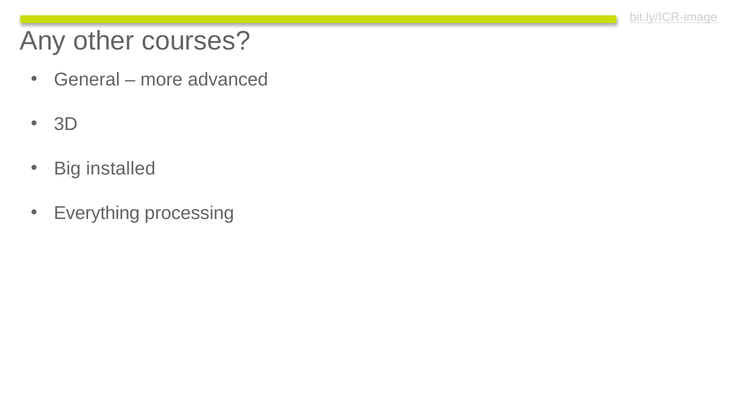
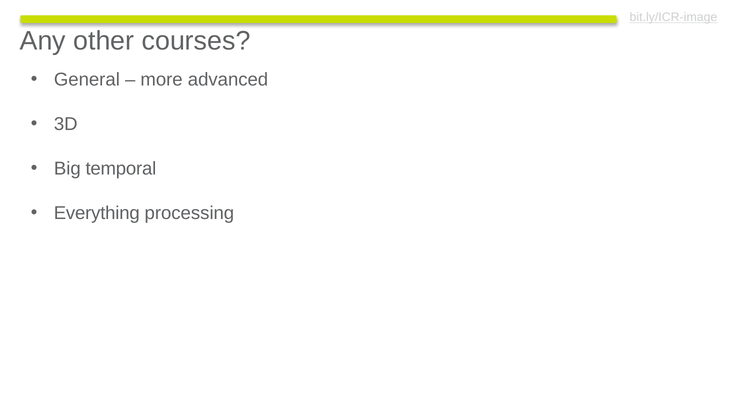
installed: installed -> temporal (121, 169)
